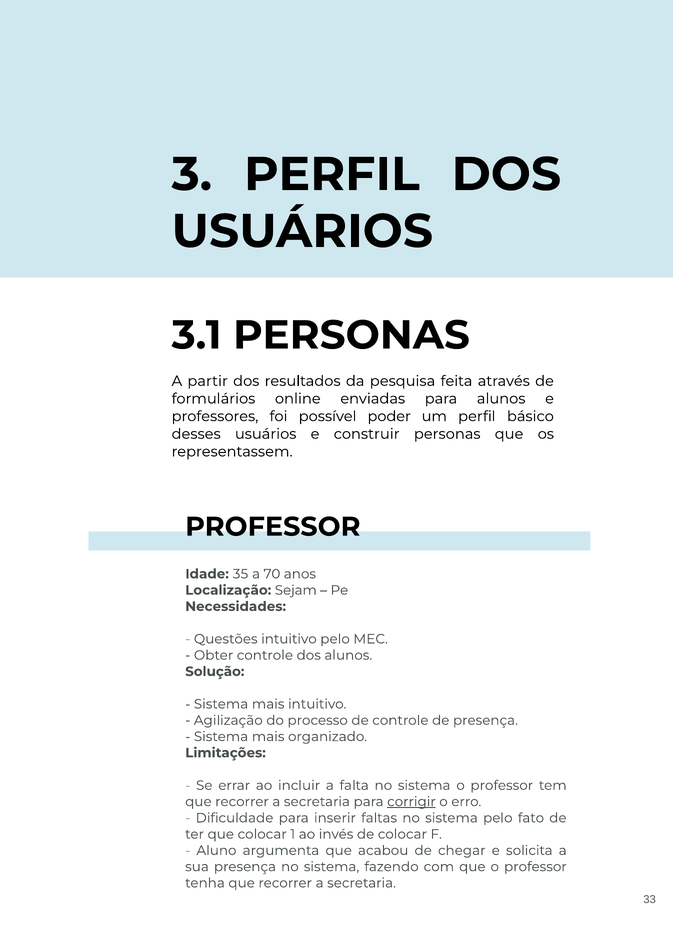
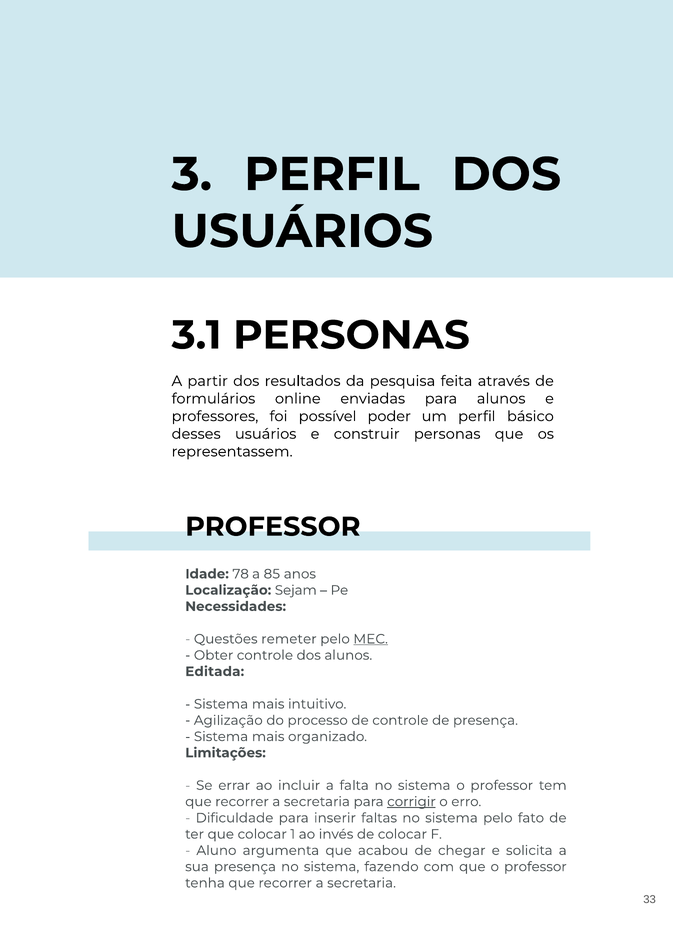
35: 35 -> 78 (241, 574)
70: 70 -> 85 (272, 574)
Questões intuitivo: intuitivo -> remeter (289, 640)
MEC underline: none -> present (371, 640)
Solução: Solução -> Editada (215, 672)
